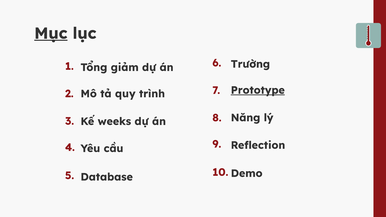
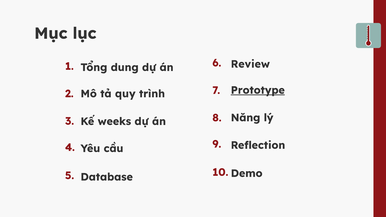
Mục underline: present -> none (51, 33)
Trường: Trường -> Review (250, 64)
giảm: giảm -> dung (125, 67)
